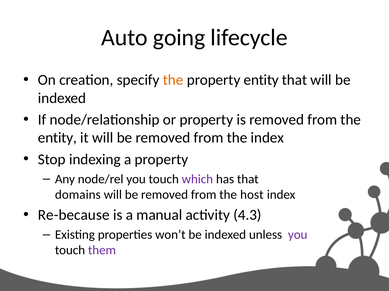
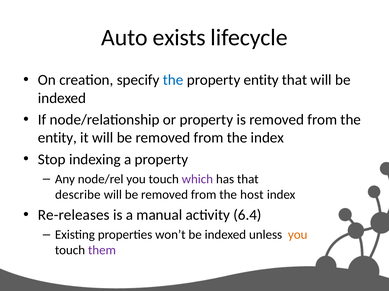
going: going -> exists (179, 38)
the colour: orange -> blue (173, 80)
domains: domains -> describe (78, 195)
Re-because: Re-because -> Re-releases (74, 216)
4.3: 4.3 -> 6.4 (247, 216)
you colour: purple -> orange (298, 235)
